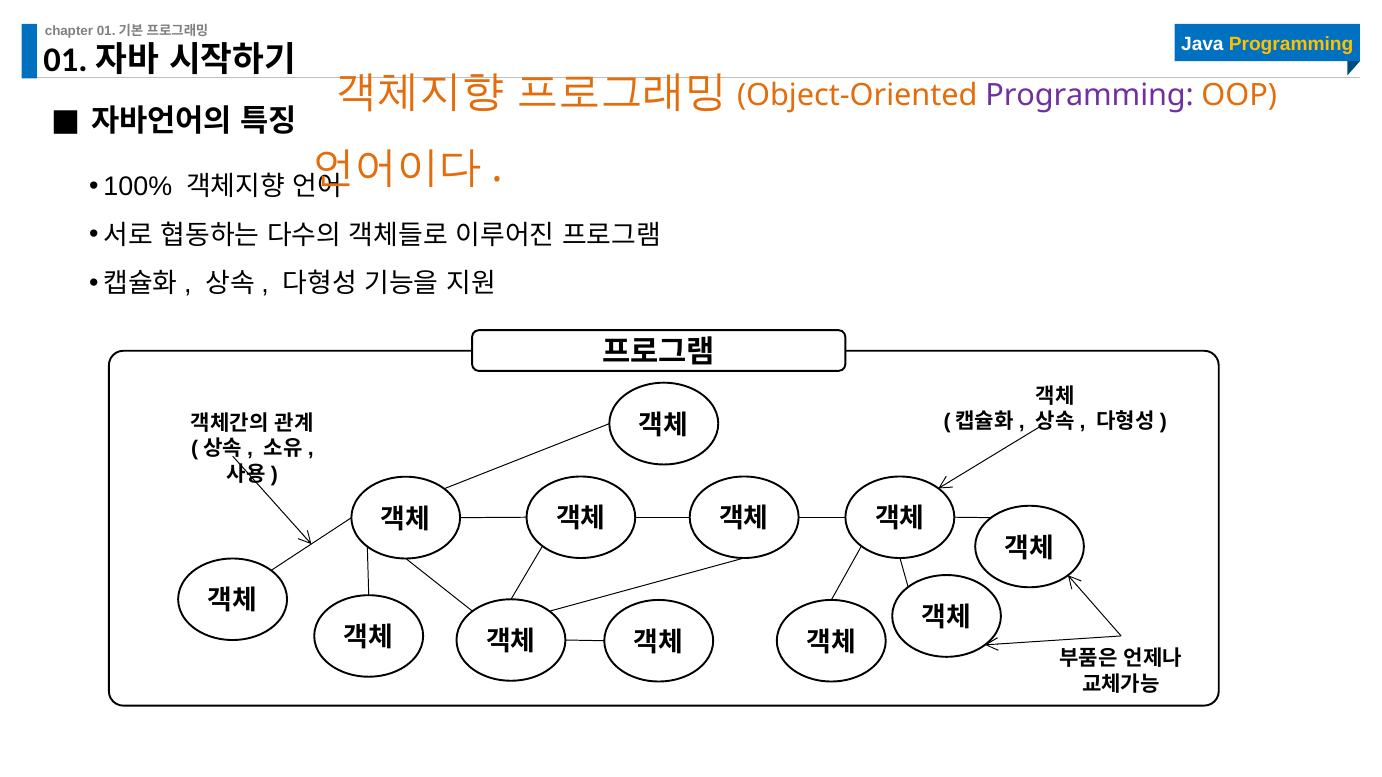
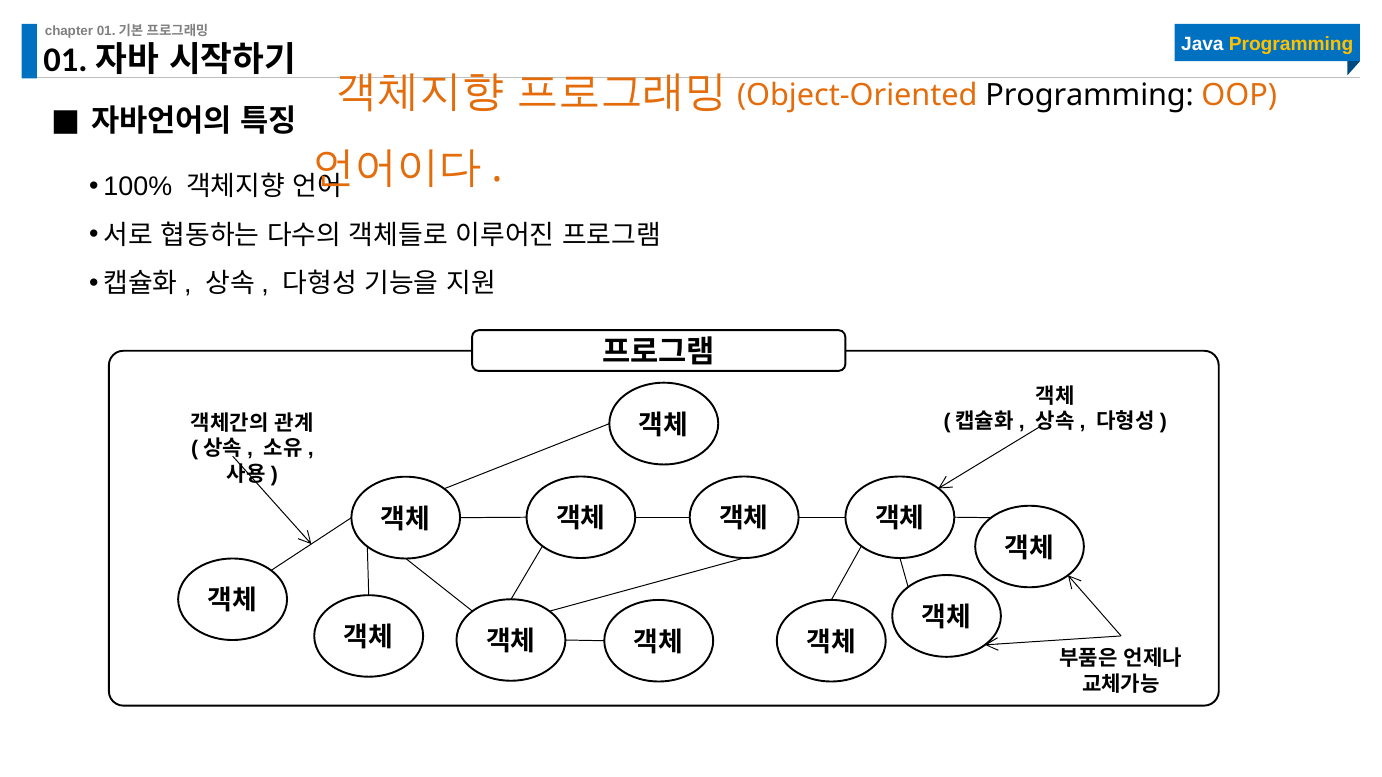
Programming colour: purple -> black (1090, 95)
